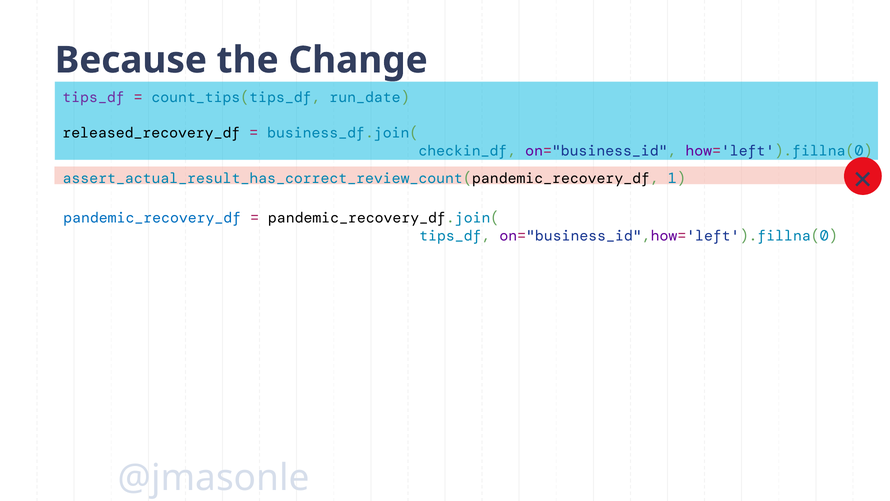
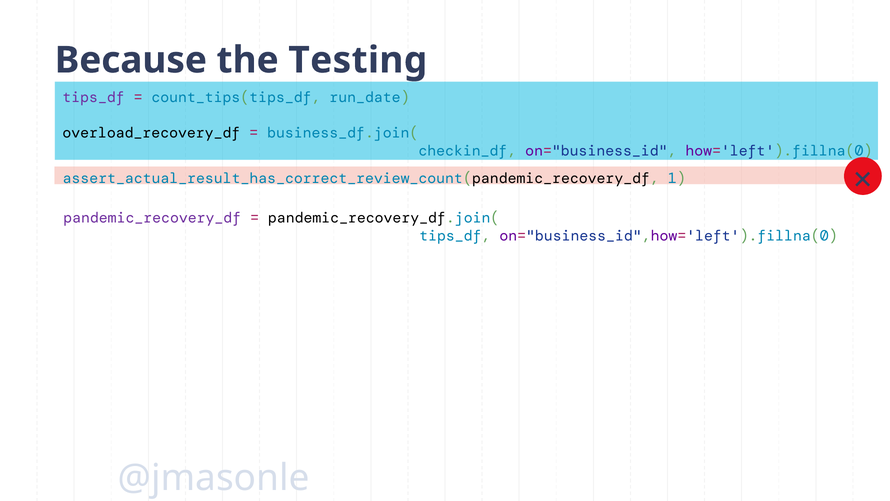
Change: Change -> Testing (358, 60)
released_recovery_df: released_recovery_df -> overload_recovery_df (151, 133)
pandemic_recovery_df colour: blue -> purple (152, 218)
